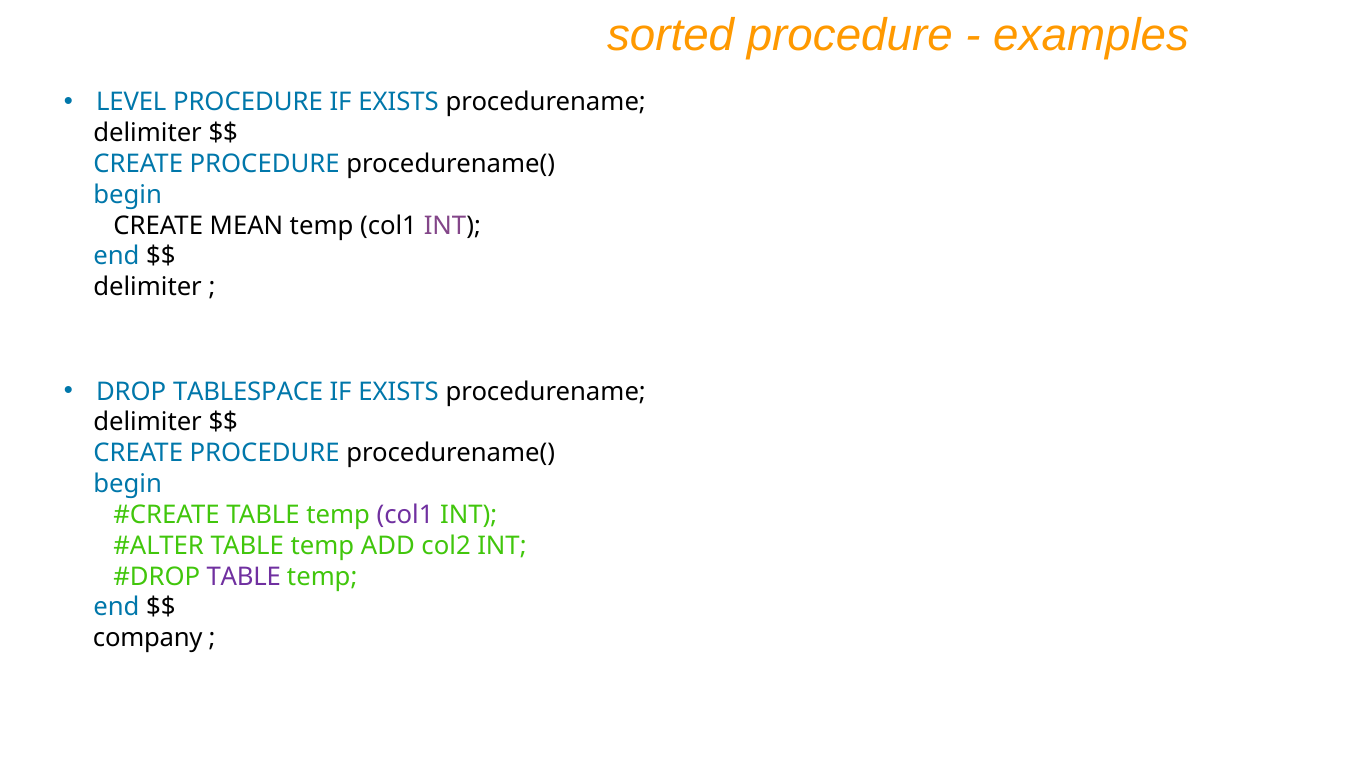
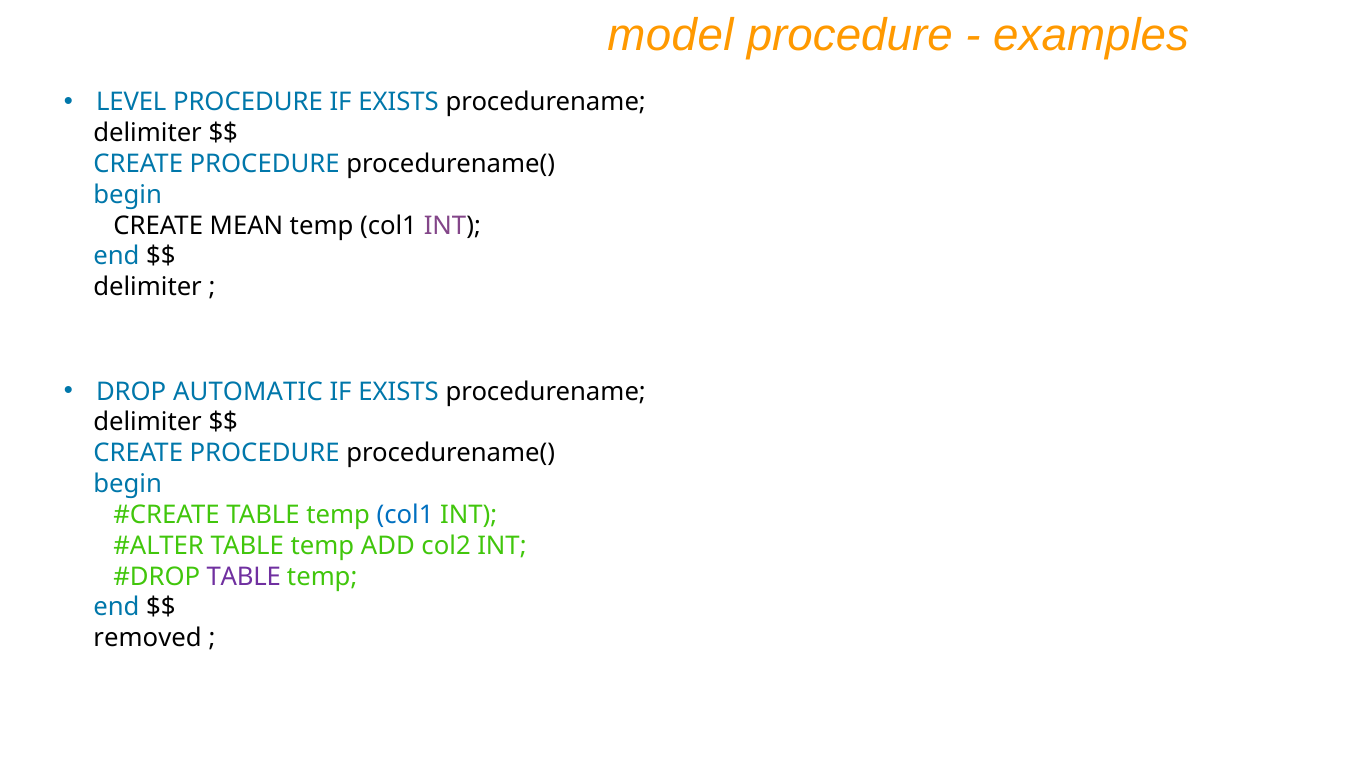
sorted: sorted -> model (670, 36)
TABLESPACE: TABLESPACE -> AUTOMATIC (248, 392)
col1 colour: purple -> blue (405, 515)
company: company -> removed (148, 638)
